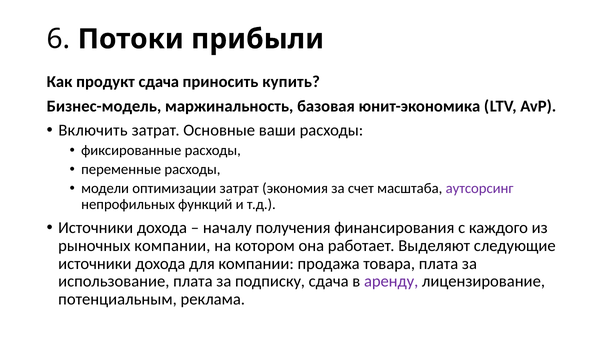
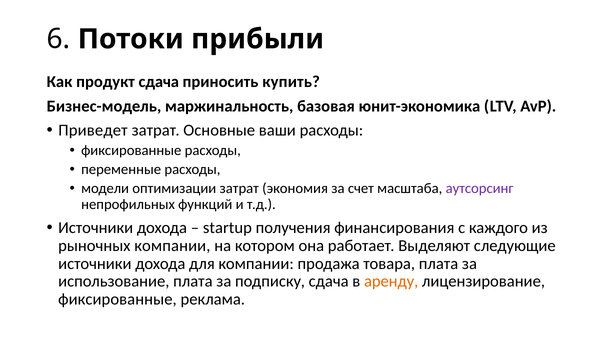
Включить: Включить -> Приведет (93, 130)
началу: началу -> startup (227, 228)
аренду colour: purple -> orange (391, 281)
потенциальным: потенциальным -> фиксированные (117, 299)
